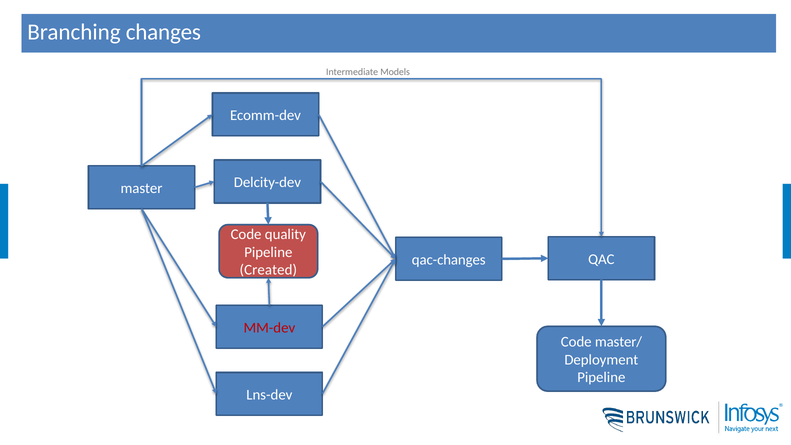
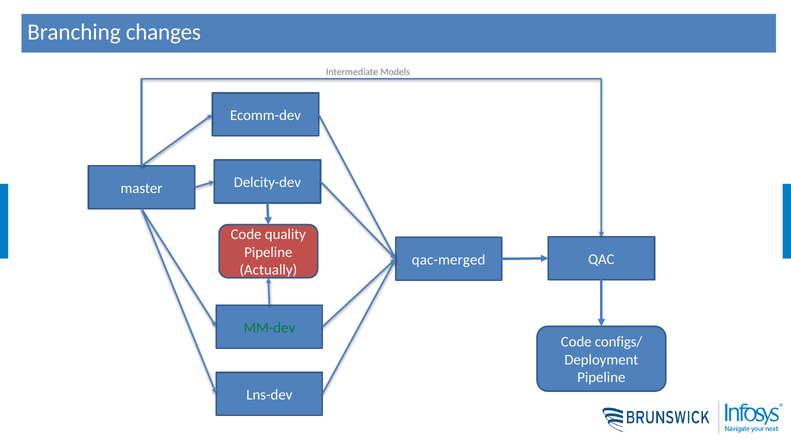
qac-changes: qac-changes -> qac-merged (449, 260)
Created: Created -> Actually (268, 270)
MM-dev colour: red -> green (269, 328)
master/: master/ -> configs/ (618, 342)
